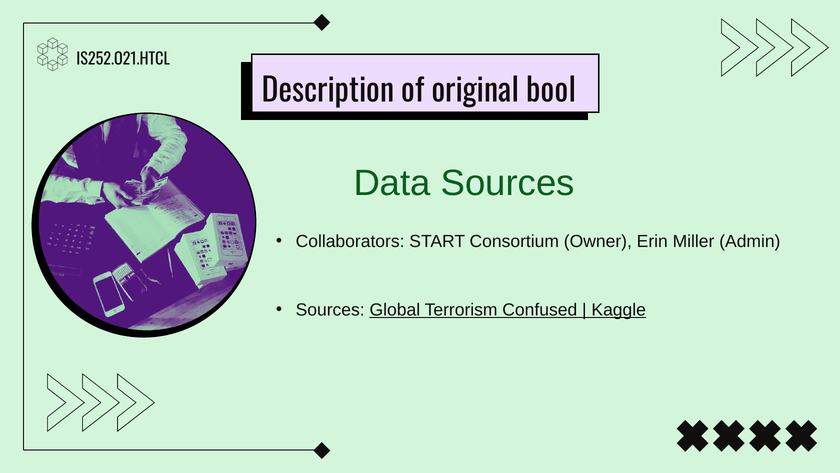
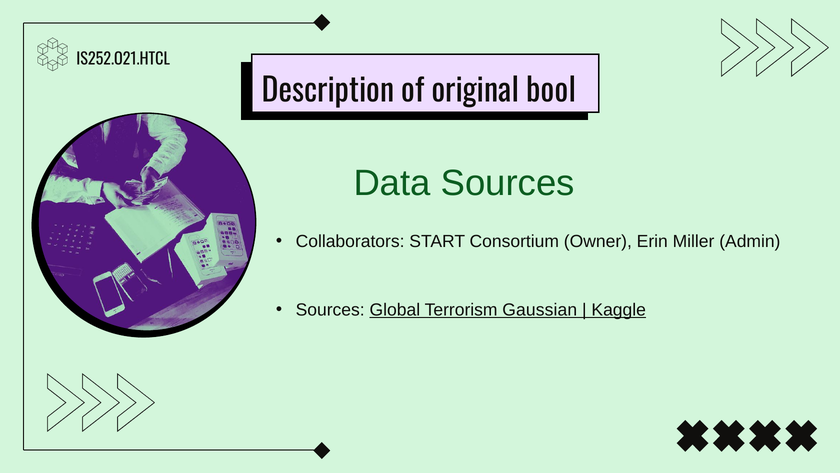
Confused: Confused -> Gaussian (540, 310)
